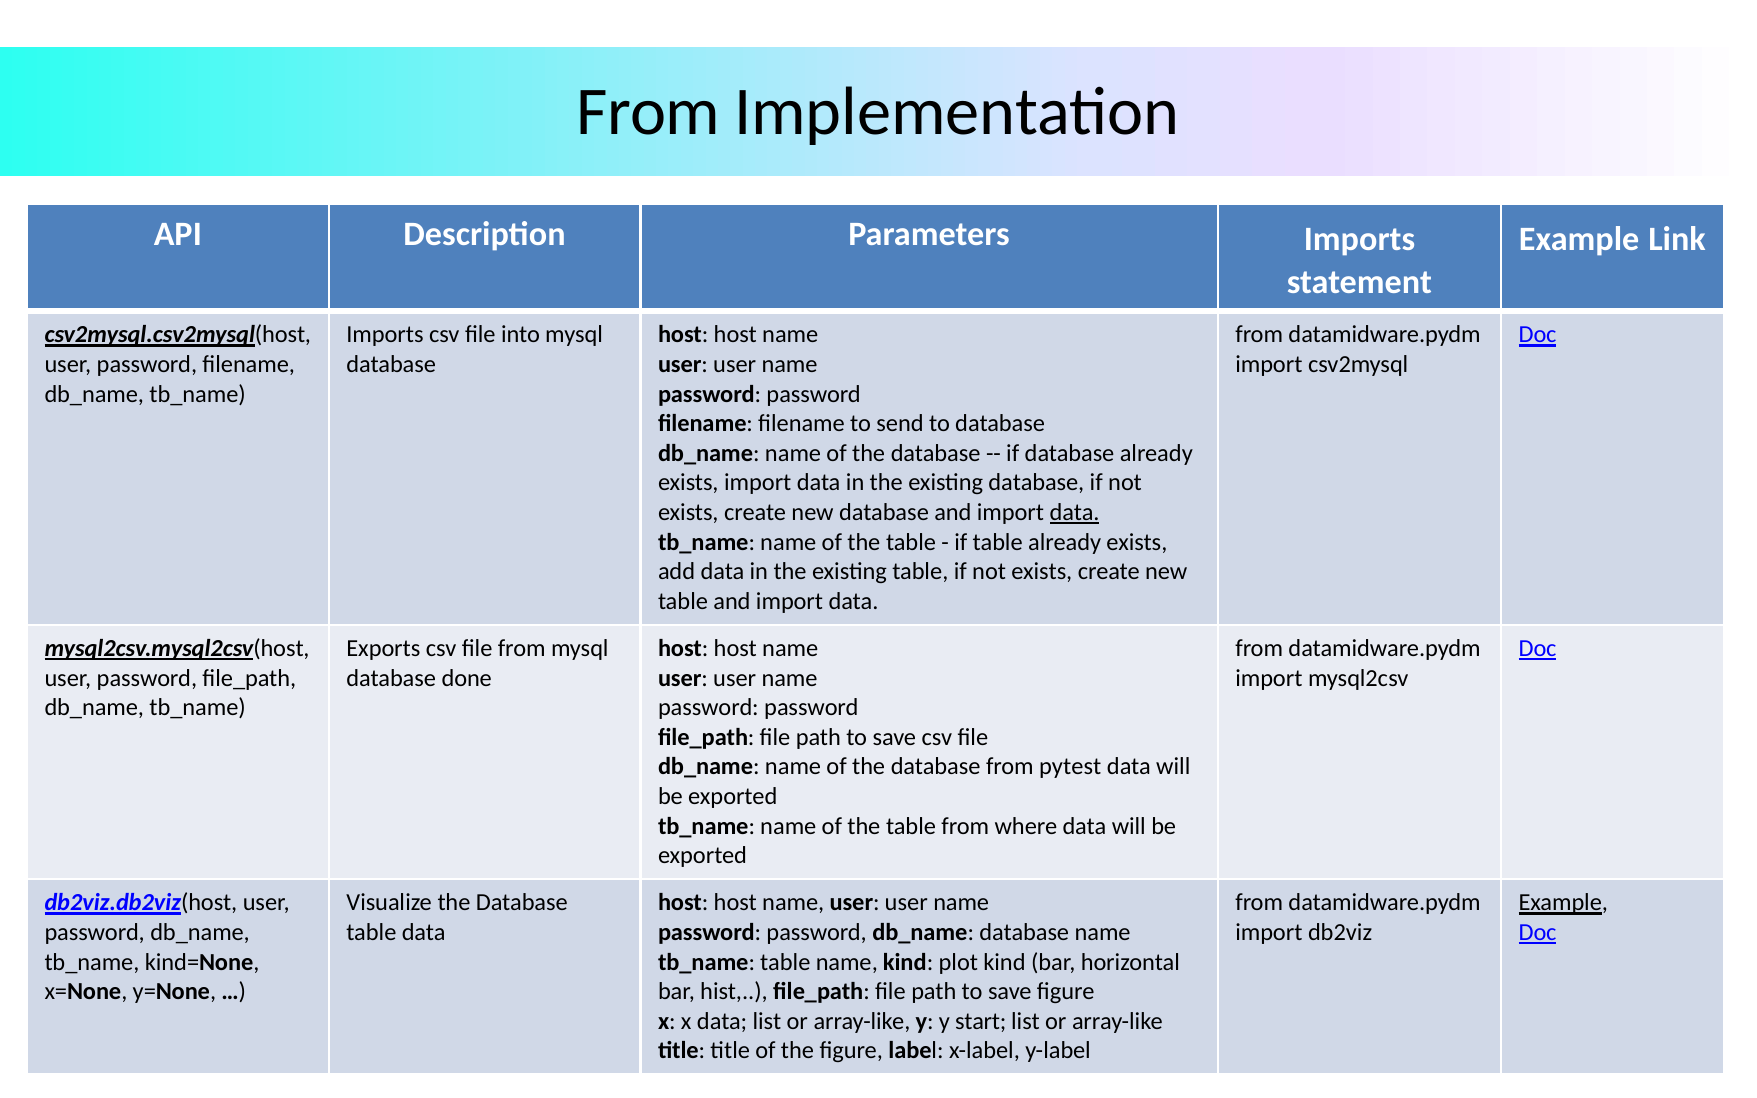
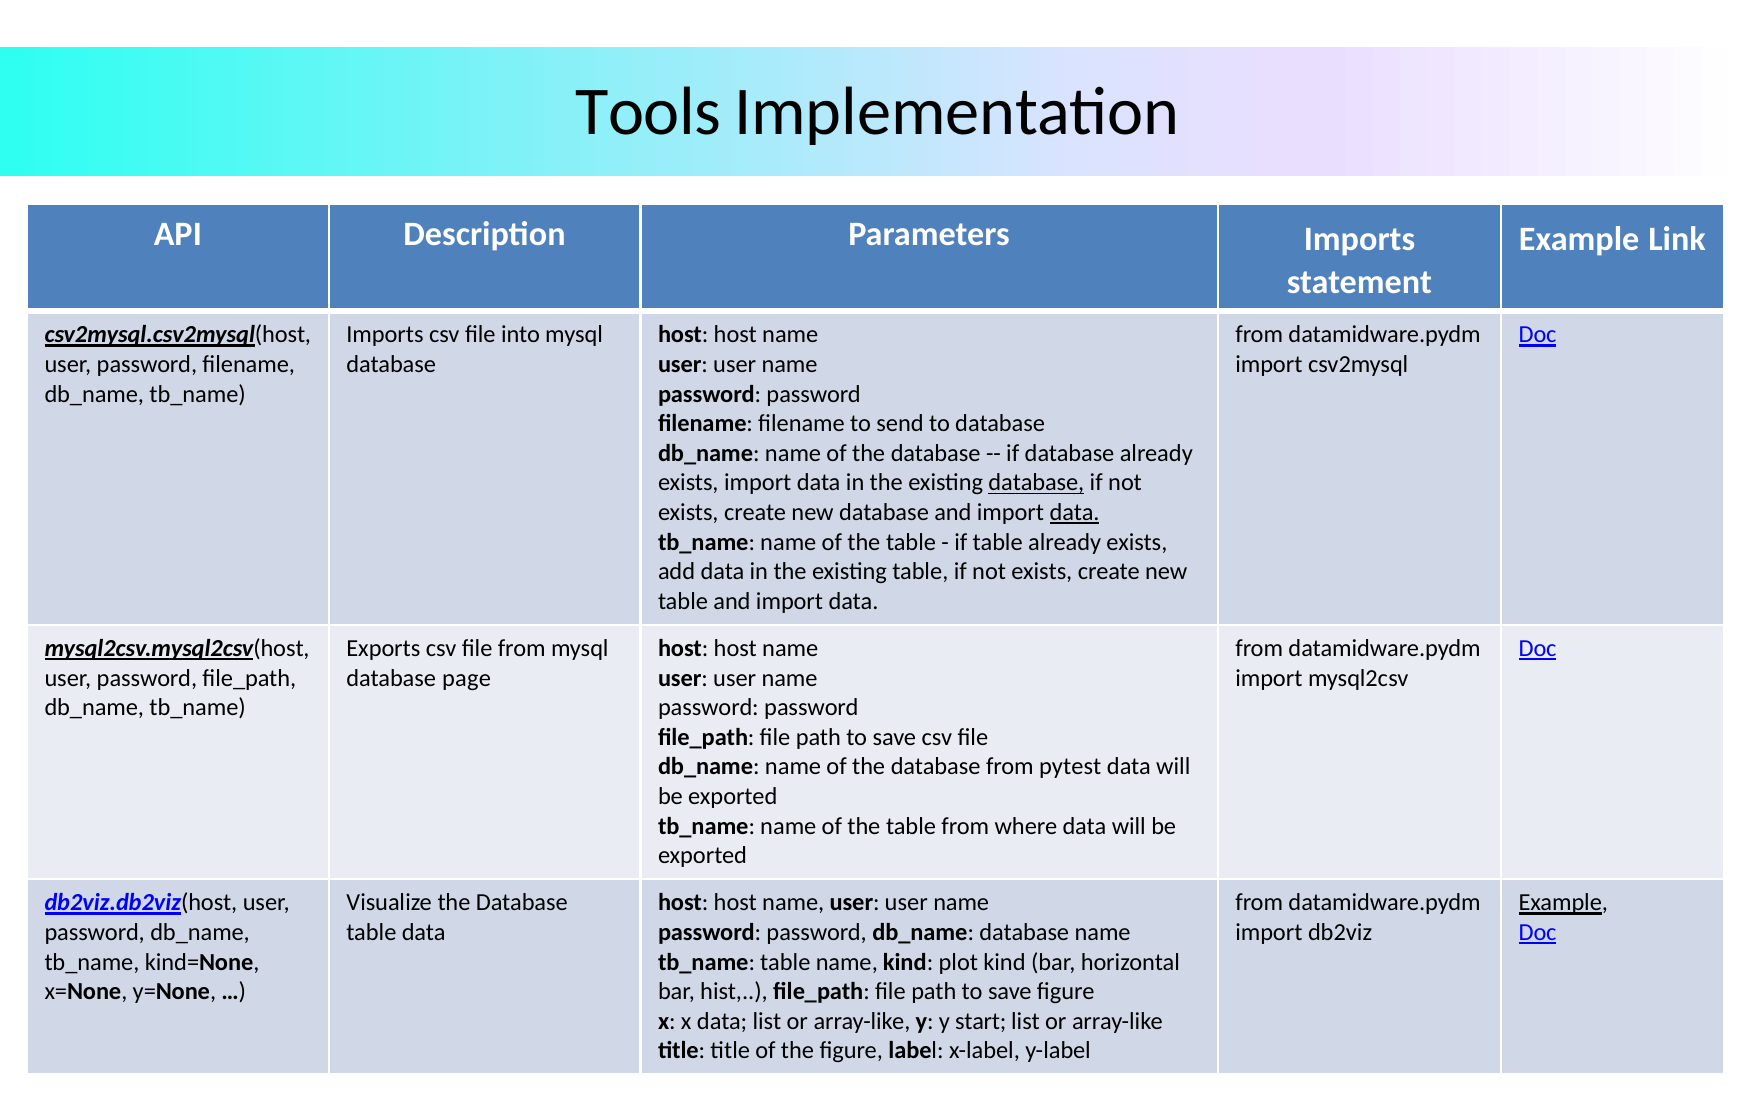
From: From -> Tools (648, 112)
database underline: none -> present (1036, 483)
done: done -> page (467, 678)
